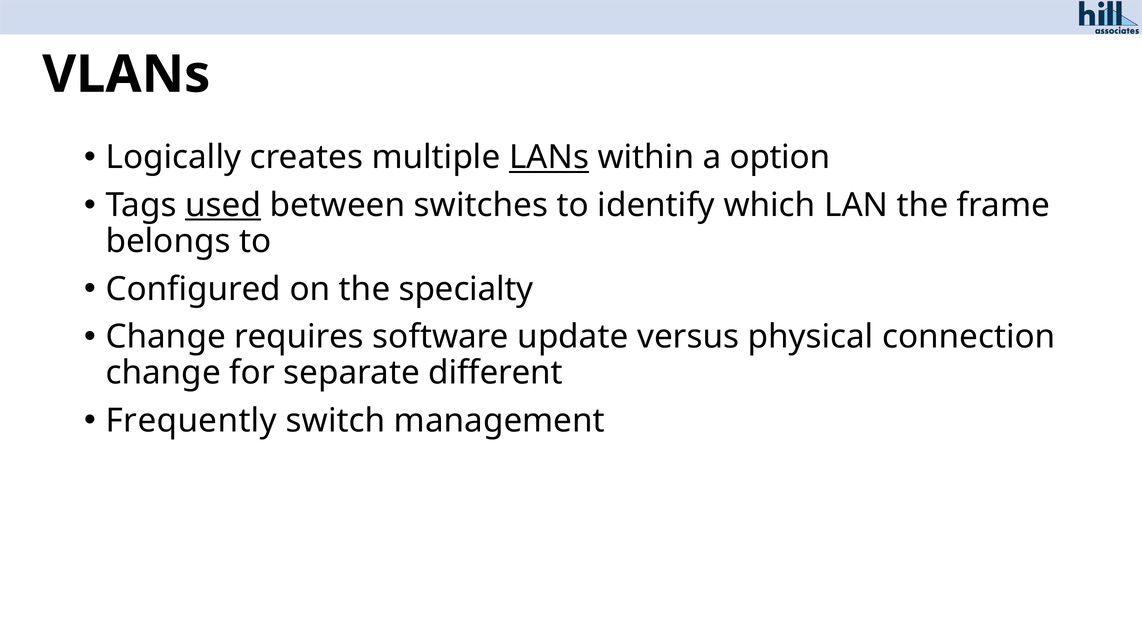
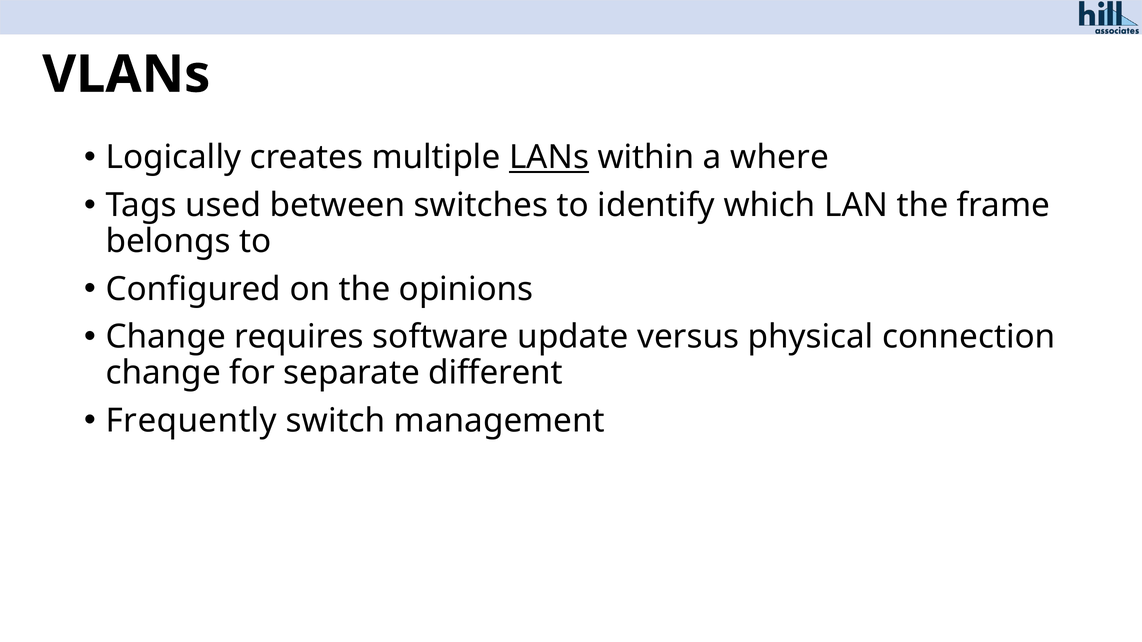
option: option -> where (780, 158)
used underline: present -> none (223, 205)
specialty: specialty -> opinions (466, 289)
